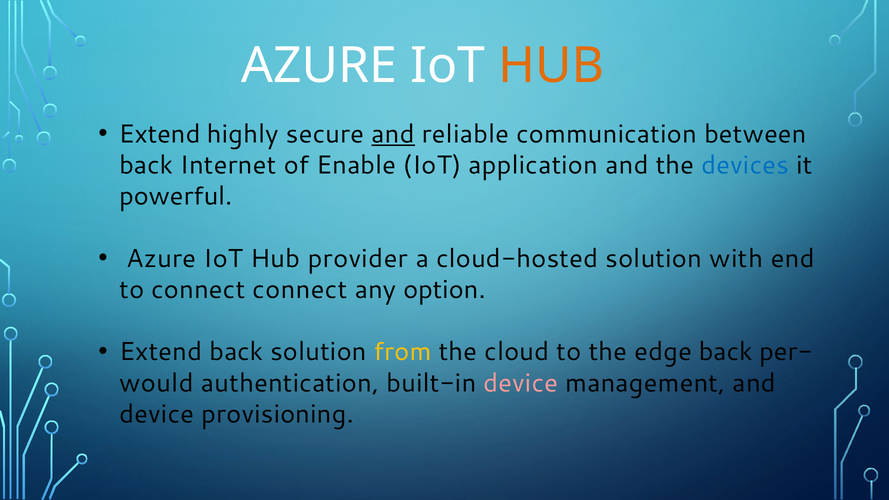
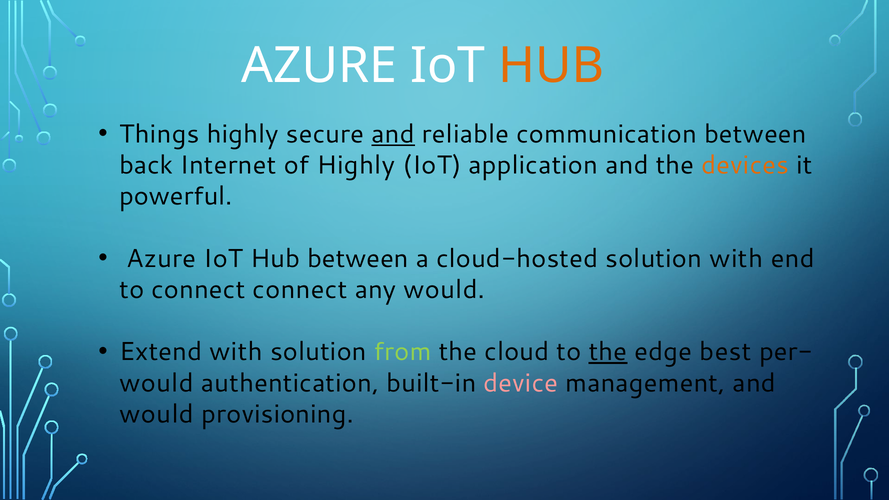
Extend: Extend -> Things (159, 134)
of Enable: Enable -> Highly (356, 165)
devices colour: blue -> orange (745, 165)
Hub provider: provider -> between (358, 259)
any option: option -> would (444, 290)
Extend back: back -> with (236, 352)
from colour: yellow -> light green (403, 352)
the underline: none -> present (608, 352)
edge back: back -> best (725, 352)
device: device -> would (157, 414)
